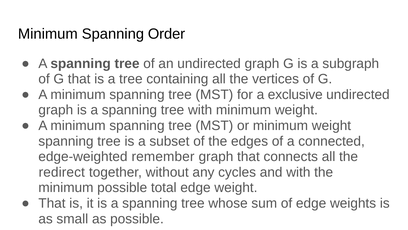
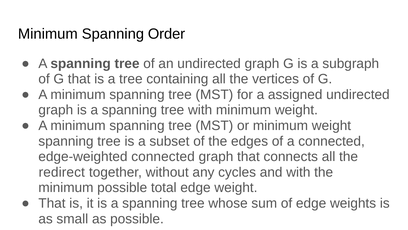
exclusive: exclusive -> assigned (295, 94)
edge-weighted remember: remember -> connected (163, 156)
